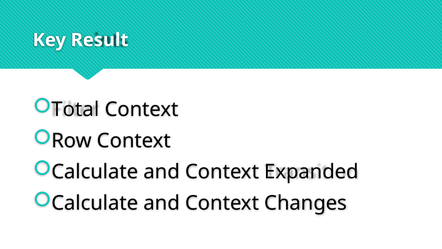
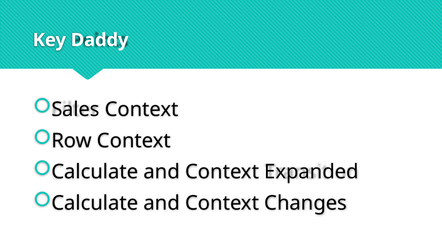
Result: Result -> Daddy (100, 40)
Total: Total -> Sales (75, 109)
